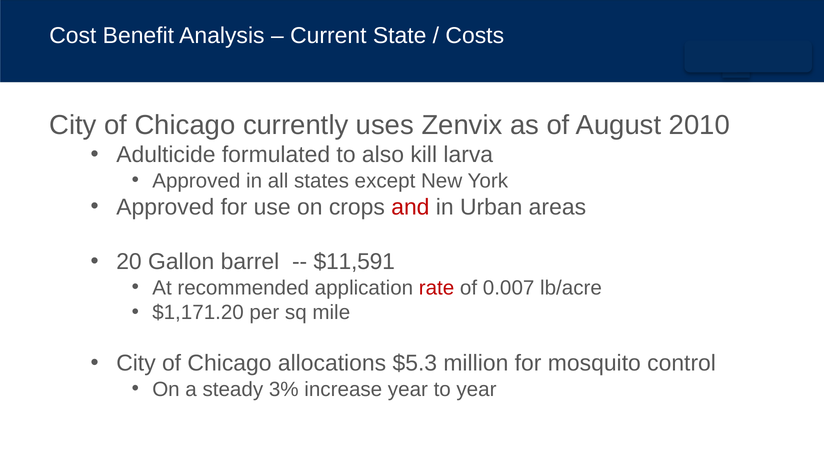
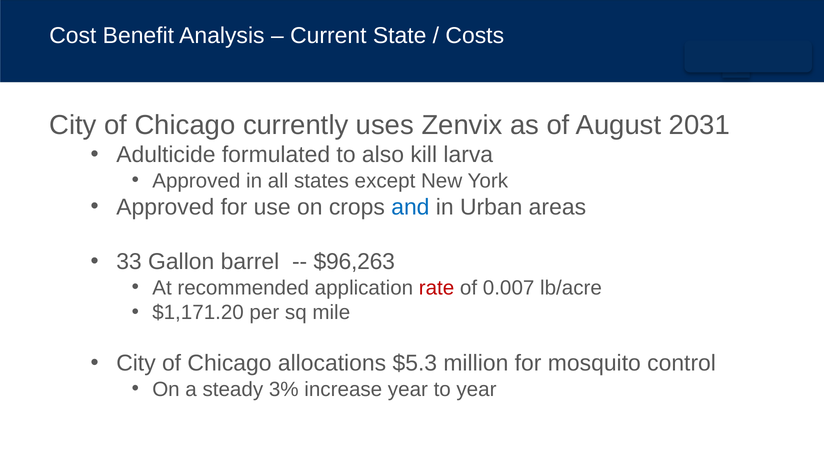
2010: 2010 -> 2031 (699, 125)
and colour: red -> blue (410, 207)
20: 20 -> 33 (129, 262)
$11,591: $11,591 -> $96,263 (354, 262)
